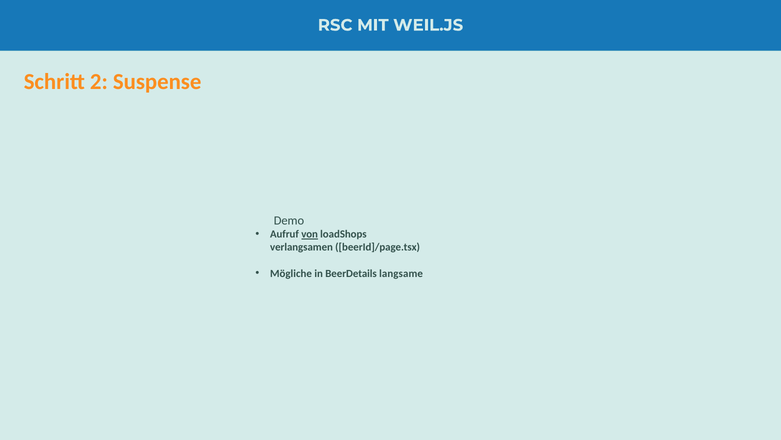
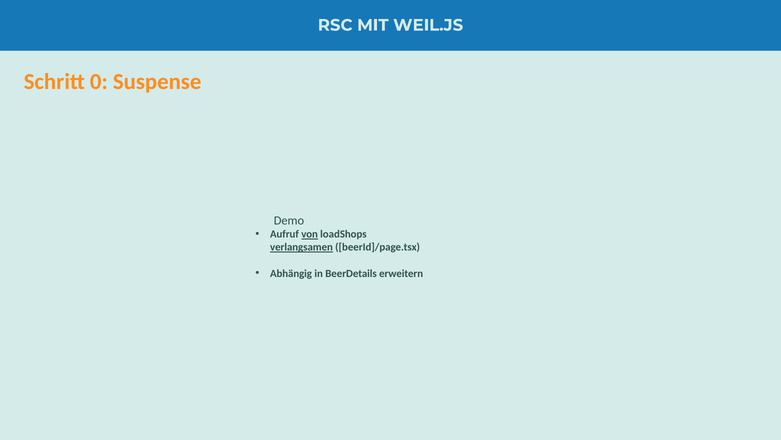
2: 2 -> 0 (99, 82)
verlangsamen underline: none -> present (301, 247)
Mögliche: Mögliche -> Abhängig (291, 273)
langsame: langsame -> erweitern (401, 273)
